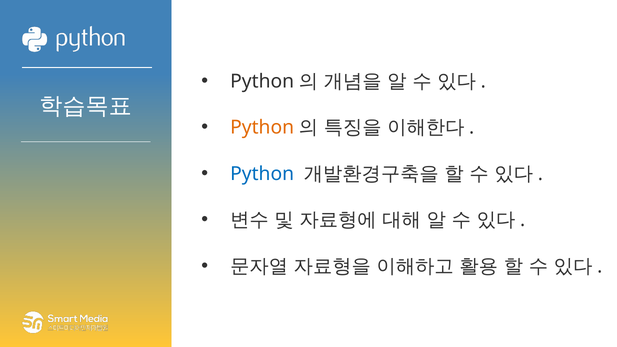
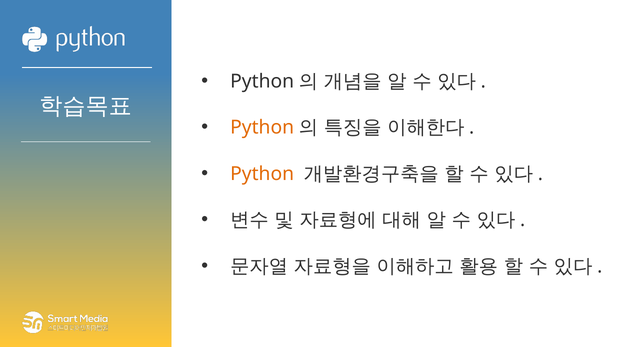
Python colour: blue -> orange (262, 174)
